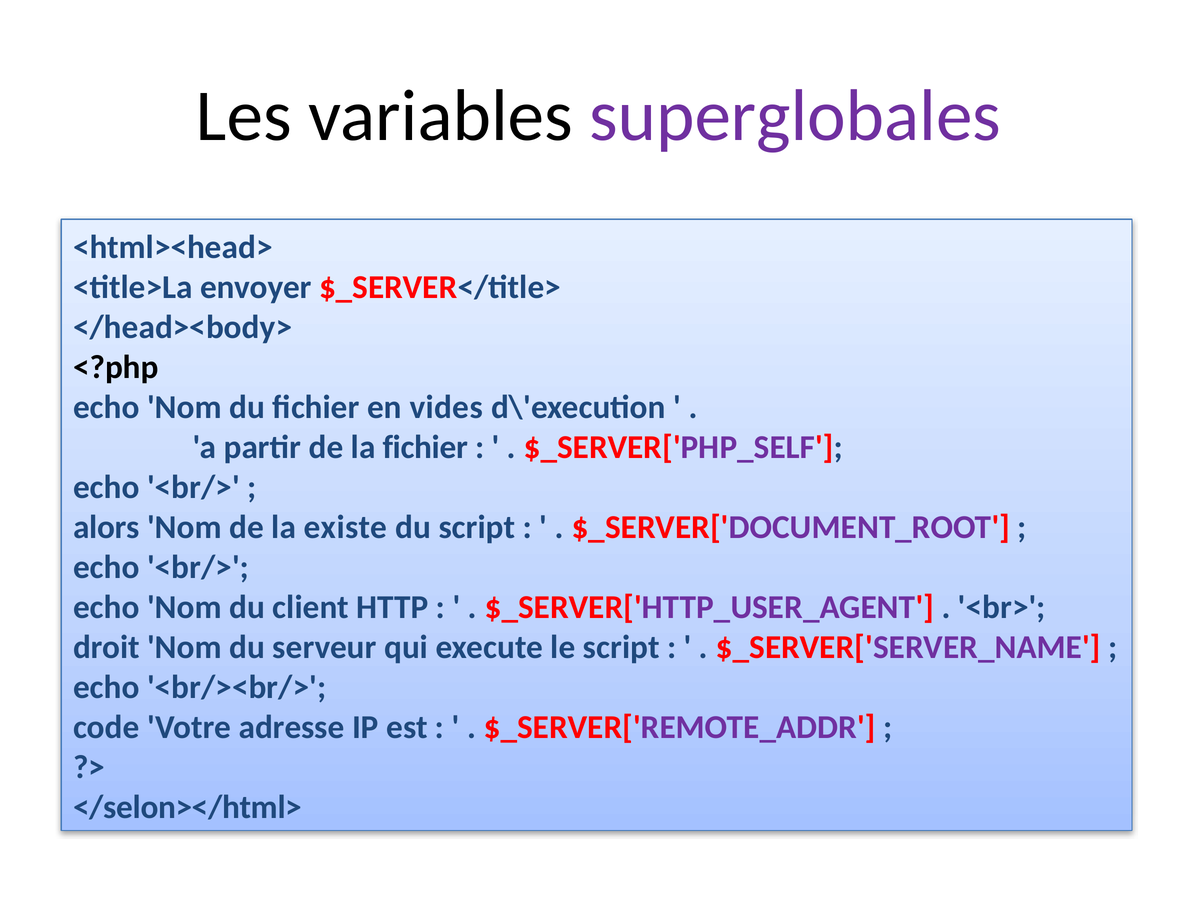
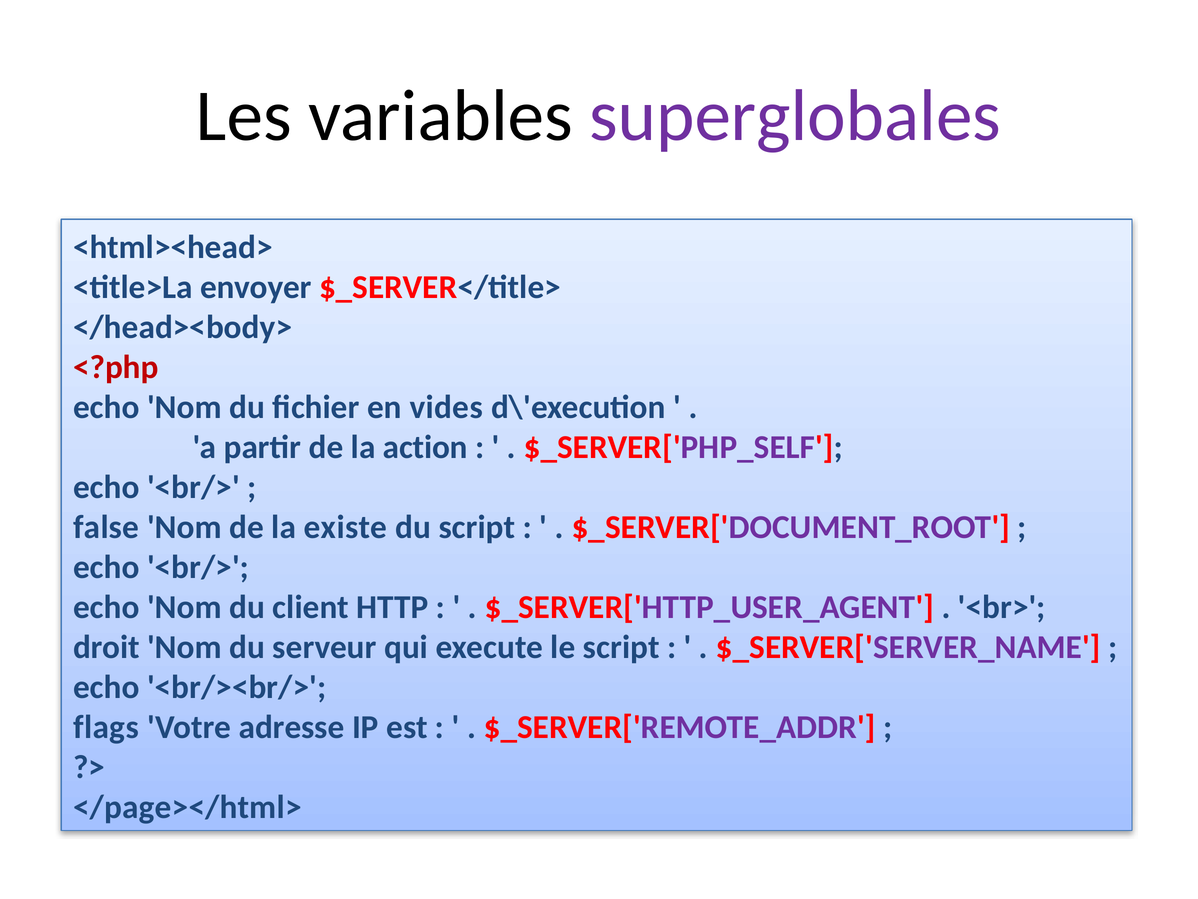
<?php colour: black -> red (116, 367)
la fichier: fichier -> action (425, 447)
alors: alors -> false (106, 527)
code: code -> flags (106, 727)
</selon></html>: </selon></html> -> </page></html> (187, 807)
